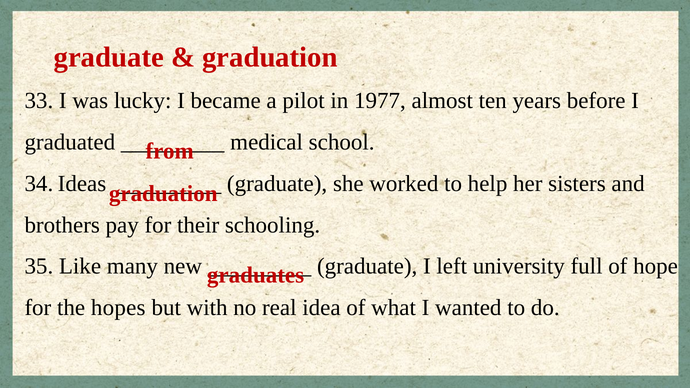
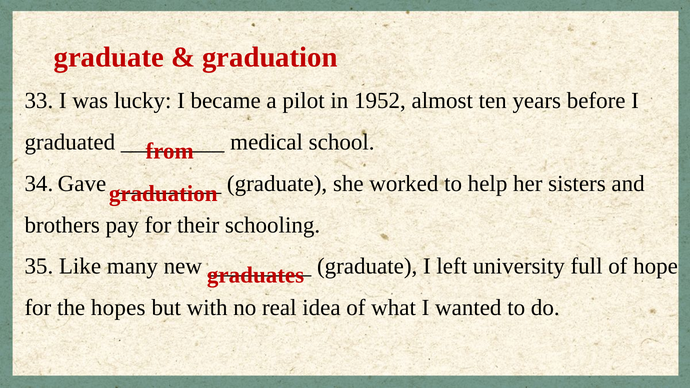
1977: 1977 -> 1952 (380, 101)
Ideas: Ideas -> Gave (82, 184)
